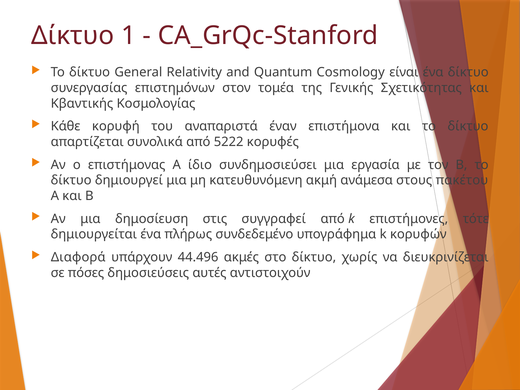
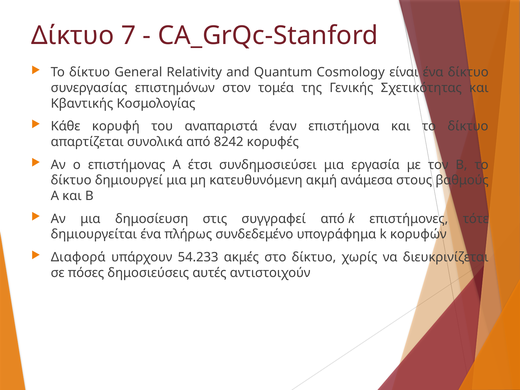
1: 1 -> 7 (128, 36)
5222: 5222 -> 8242 (229, 142)
ίδιο: ίδιο -> έτσι (200, 165)
πακέτου: πακέτου -> βαθμούς (462, 180)
44.496: 44.496 -> 54.233 (198, 257)
